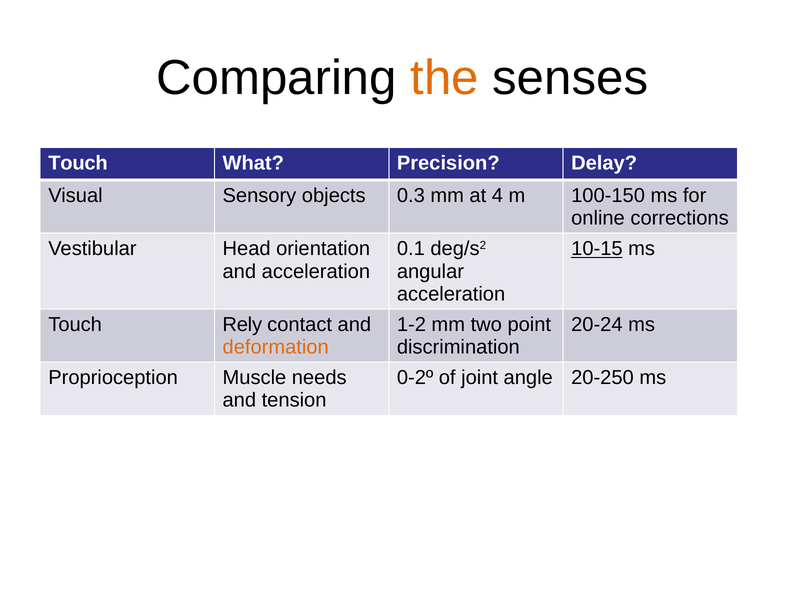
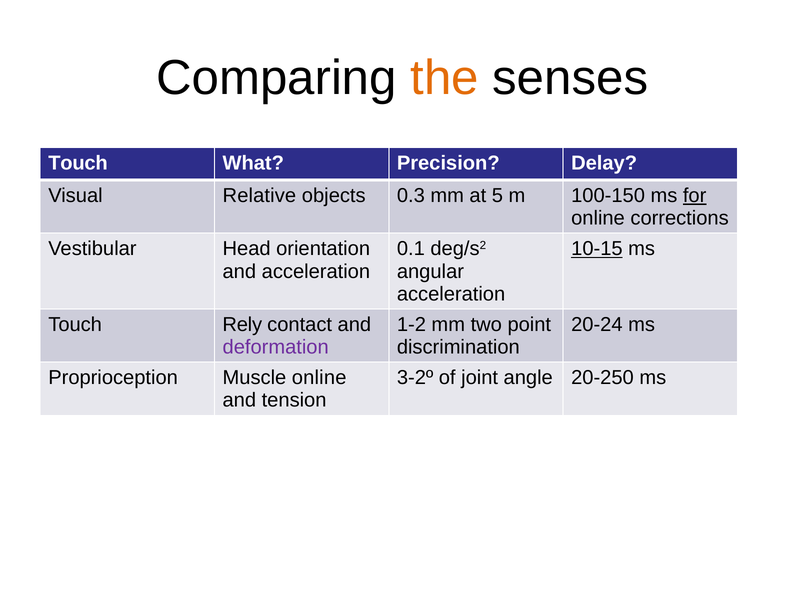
Sensory: Sensory -> Relative (259, 196)
4: 4 -> 5 (497, 196)
for underline: none -> present (695, 196)
deformation colour: orange -> purple (276, 347)
Muscle needs: needs -> online (319, 378)
0-2º: 0-2º -> 3-2º (415, 378)
